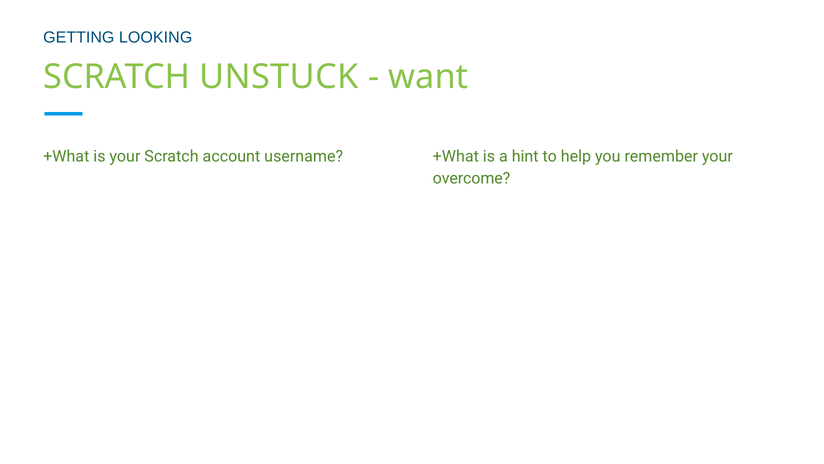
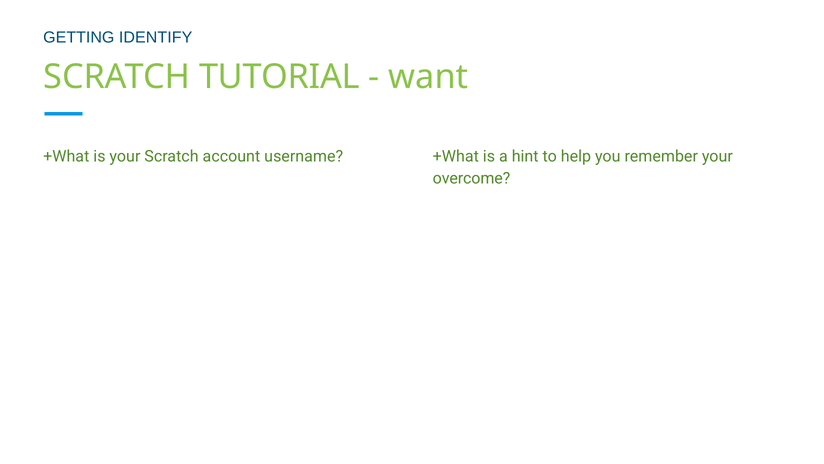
LOOKING: LOOKING -> IDENTIFY (156, 38)
UNSTUCK: UNSTUCK -> TUTORIAL (279, 77)
